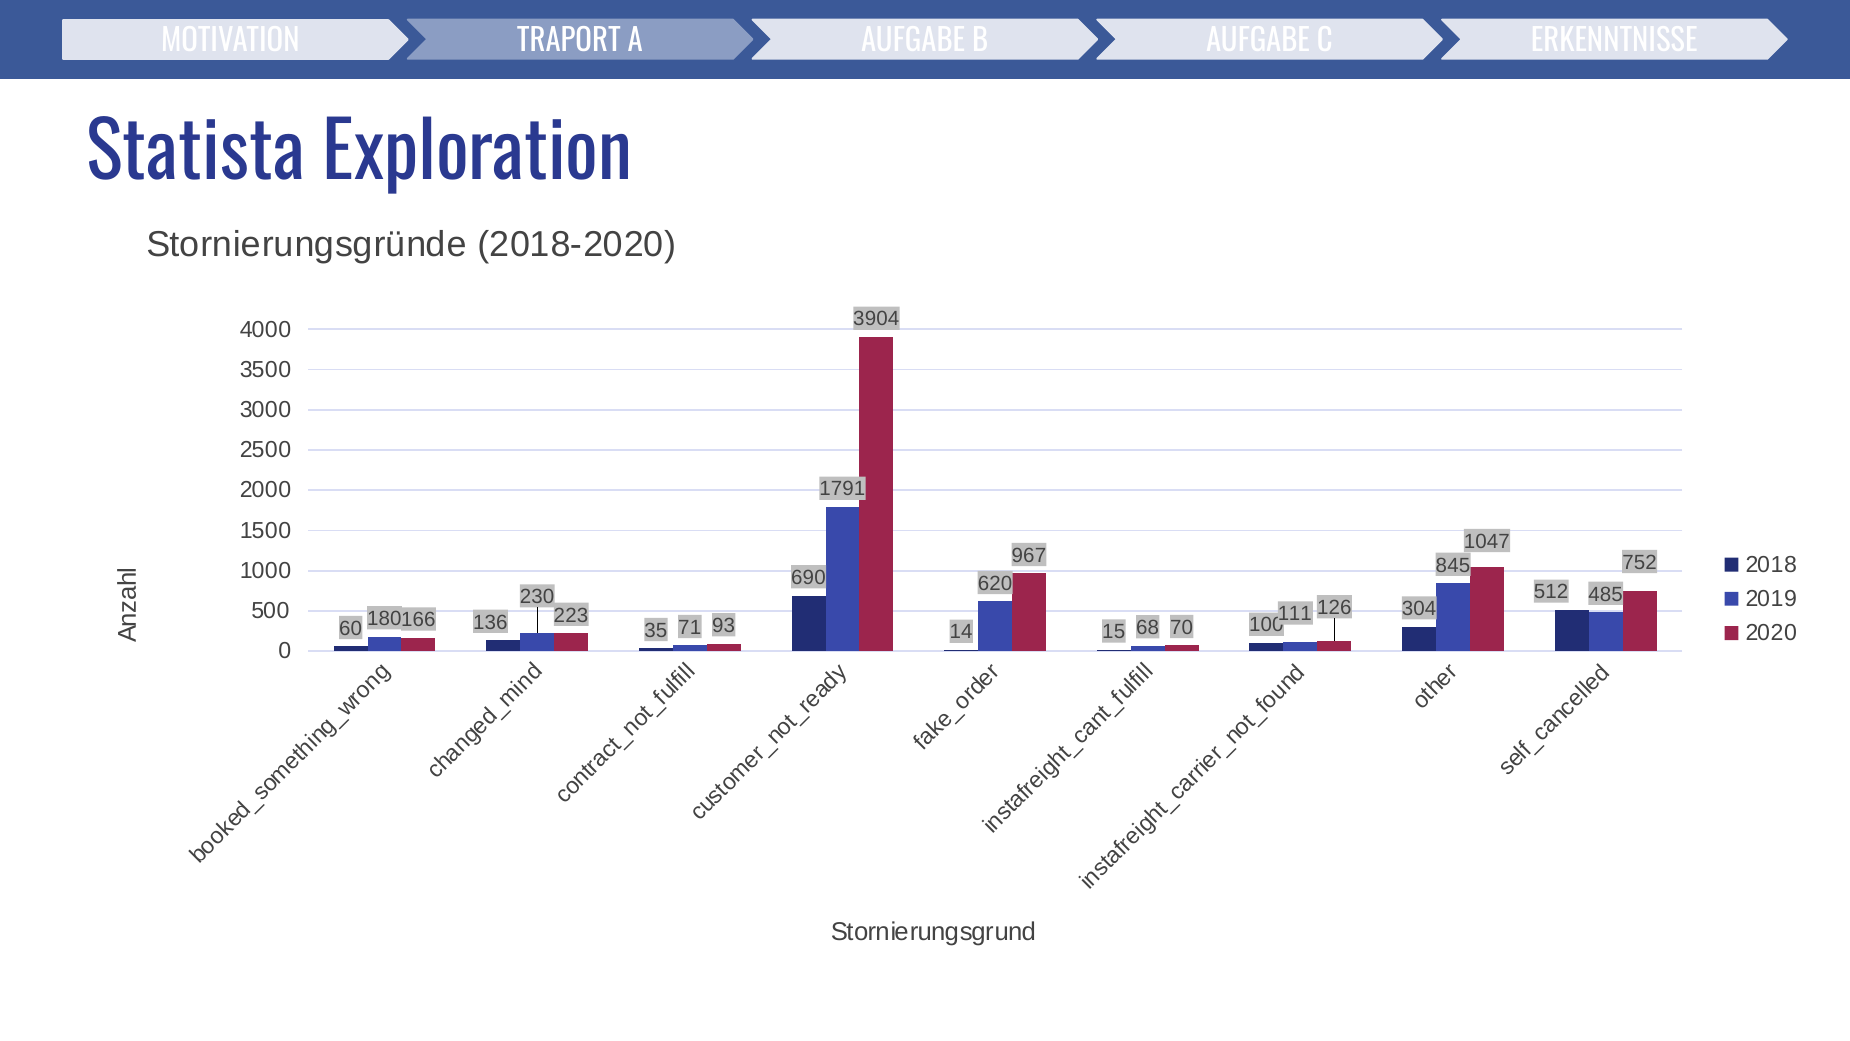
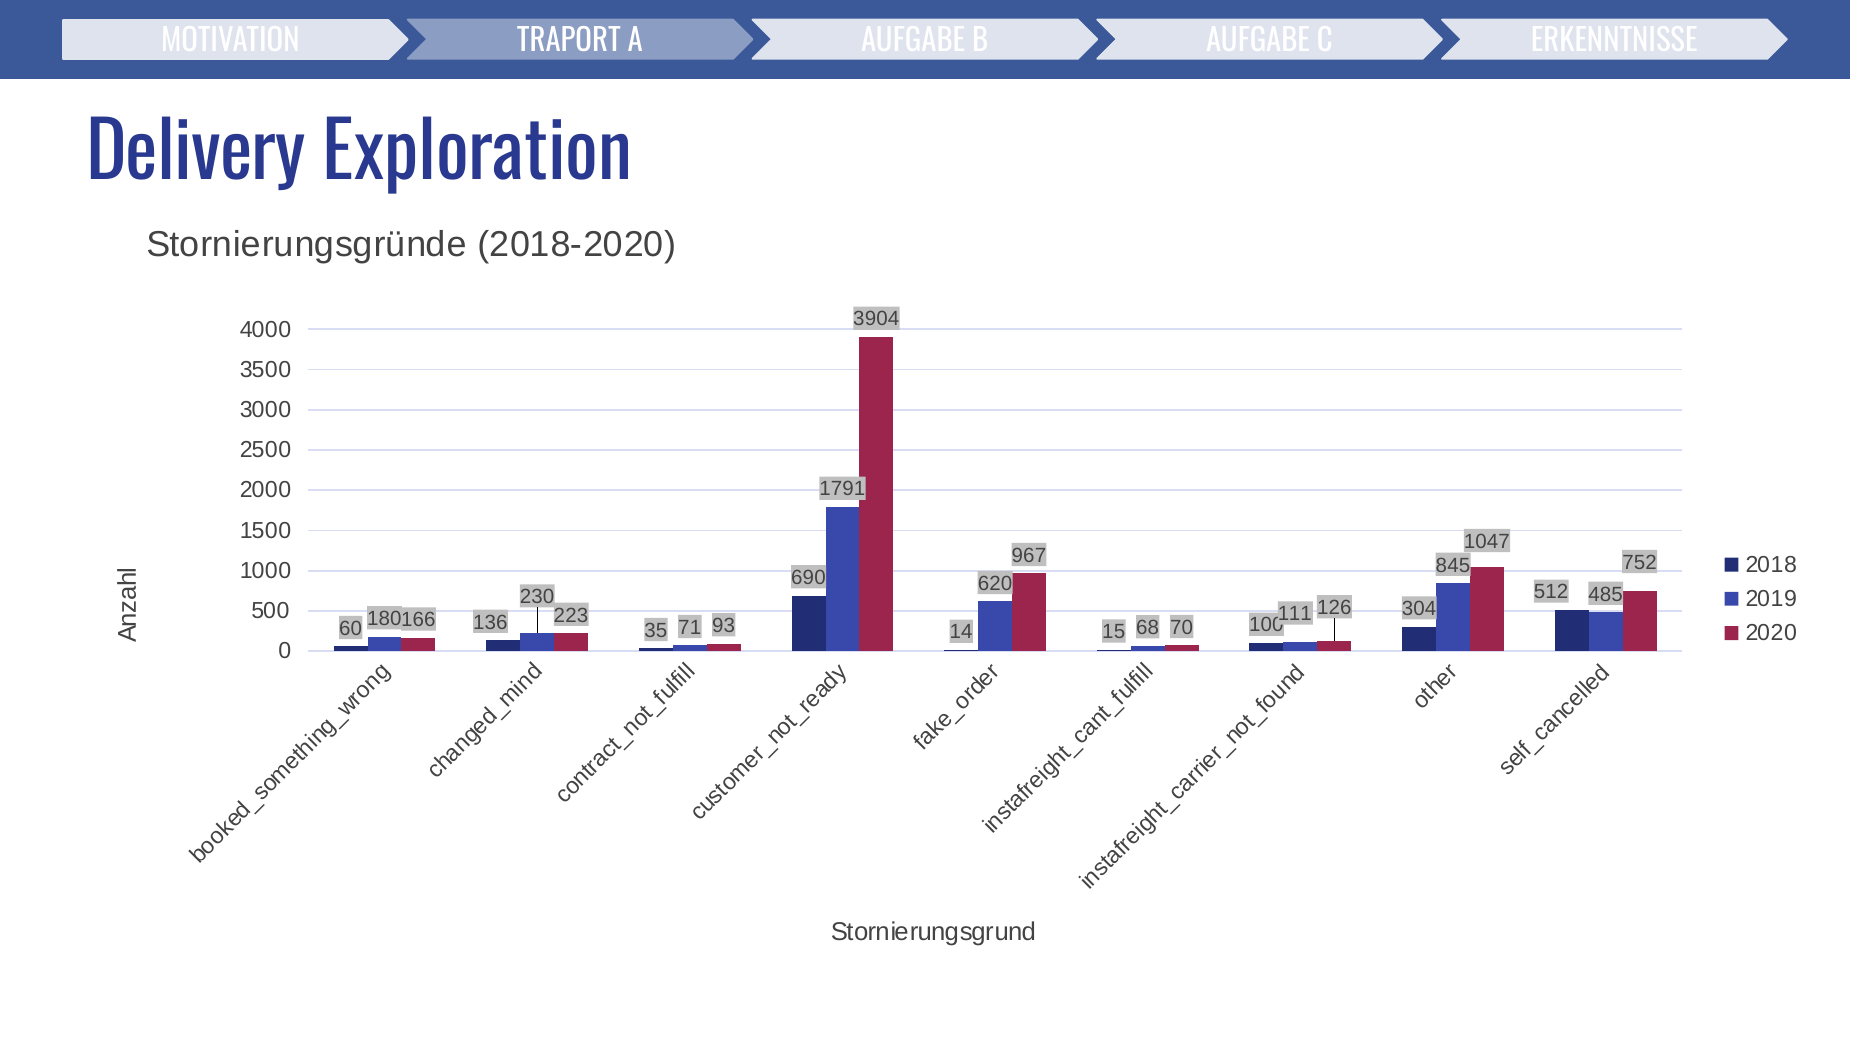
Statista: Statista -> Delivery (196, 154)
